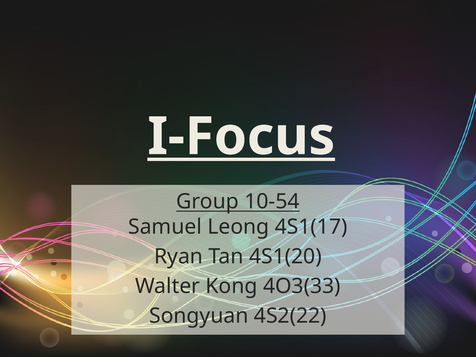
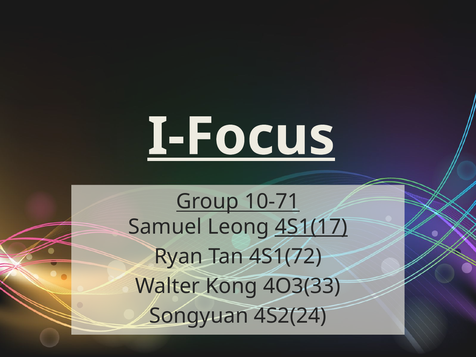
10-54: 10-54 -> 10-71 (272, 201)
4S1(17 underline: none -> present (311, 227)
4S1(20: 4S1(20 -> 4S1(72 (285, 257)
4S2(22: 4S2(22 -> 4S2(24 (290, 316)
